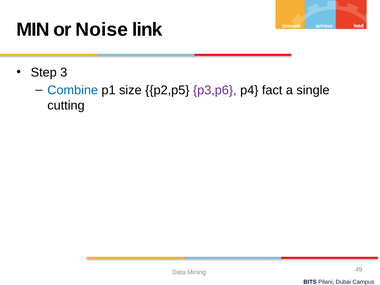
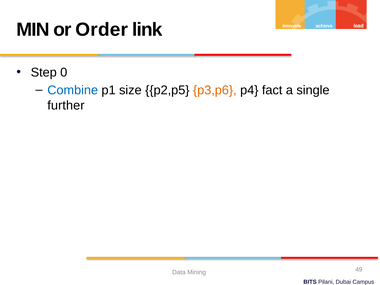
Noise: Noise -> Order (102, 30)
3: 3 -> 0 (64, 72)
p3,p6 colour: purple -> orange (215, 90)
cutting: cutting -> further (66, 105)
